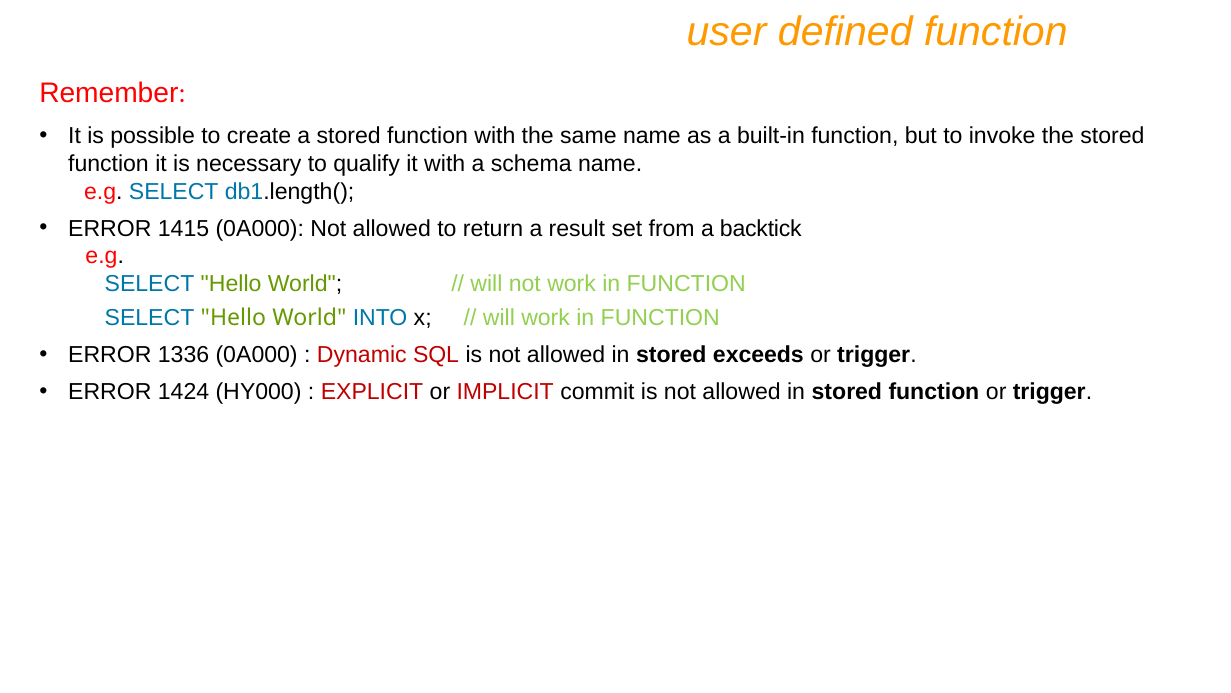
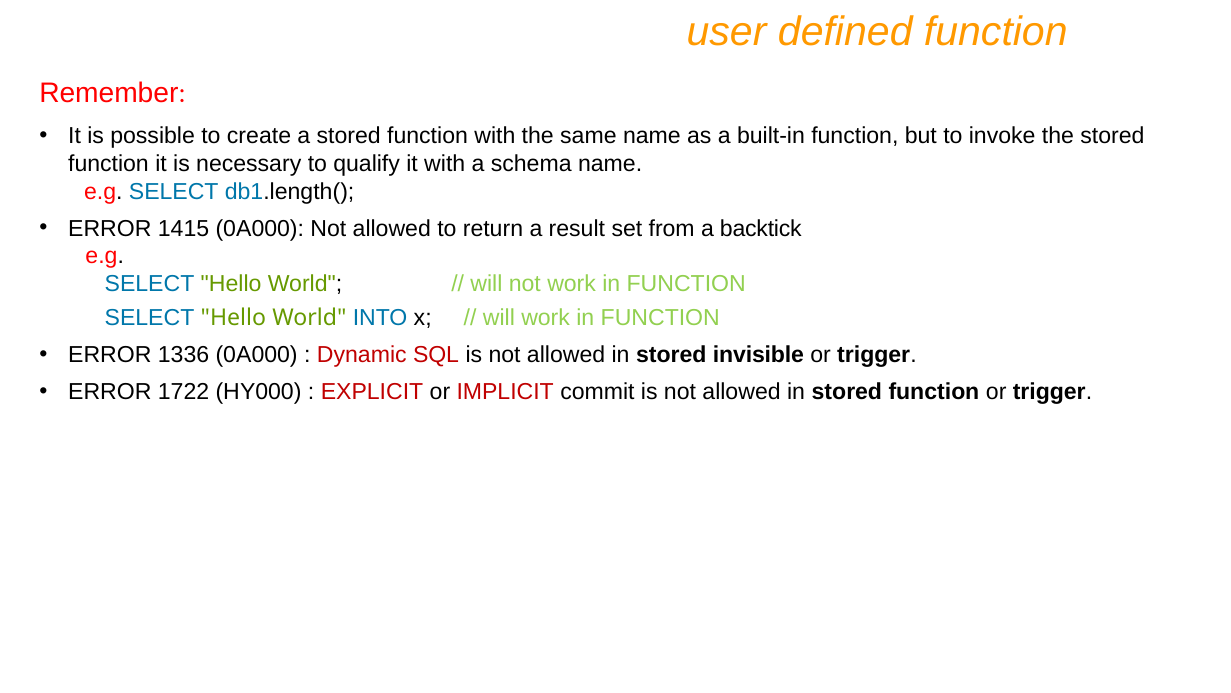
exceeds: exceeds -> invisible (758, 355)
1424: 1424 -> 1722 (184, 391)
